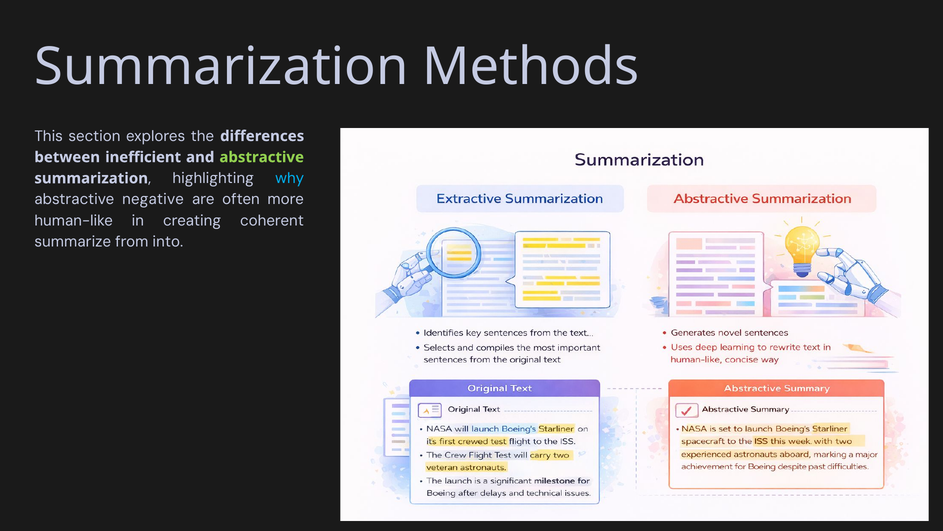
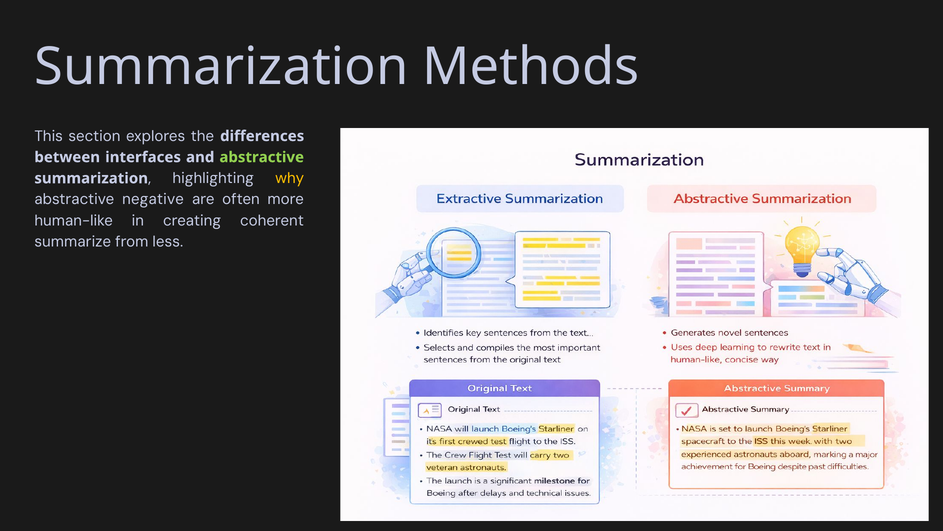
inefficient: inefficient -> interfaces (143, 157)
why colour: light blue -> yellow (290, 178)
into: into -> less (168, 241)
